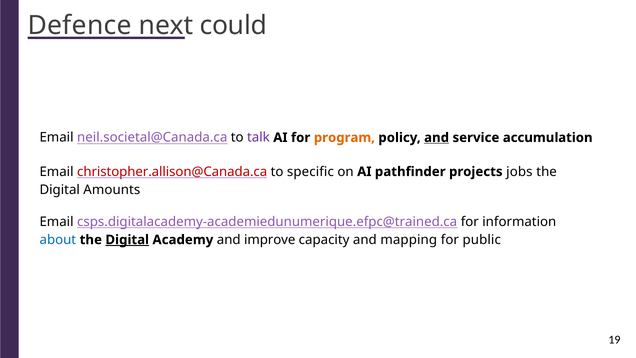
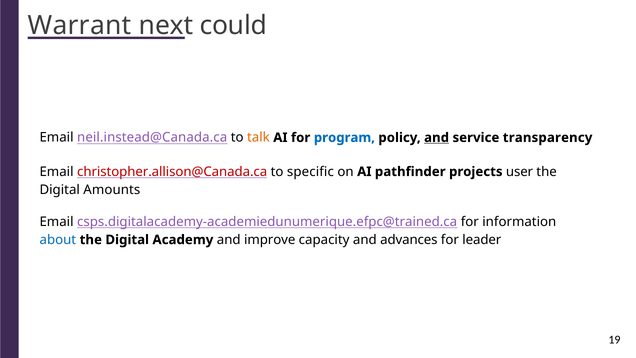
Defence: Defence -> Warrant (80, 25)
neil.societal@Canada.ca: neil.societal@Canada.ca -> neil.instead@Canada.ca (152, 138)
talk colour: purple -> orange (258, 138)
program colour: orange -> blue (344, 138)
accumulation: accumulation -> transparency (548, 138)
jobs: jobs -> user (520, 172)
Digital underline: present -> none (127, 240)
mapping: mapping -> advances (409, 240)
public: public -> leader (482, 240)
